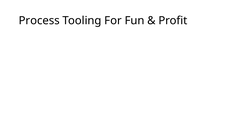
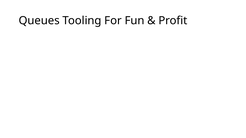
Process: Process -> Queues (39, 21)
